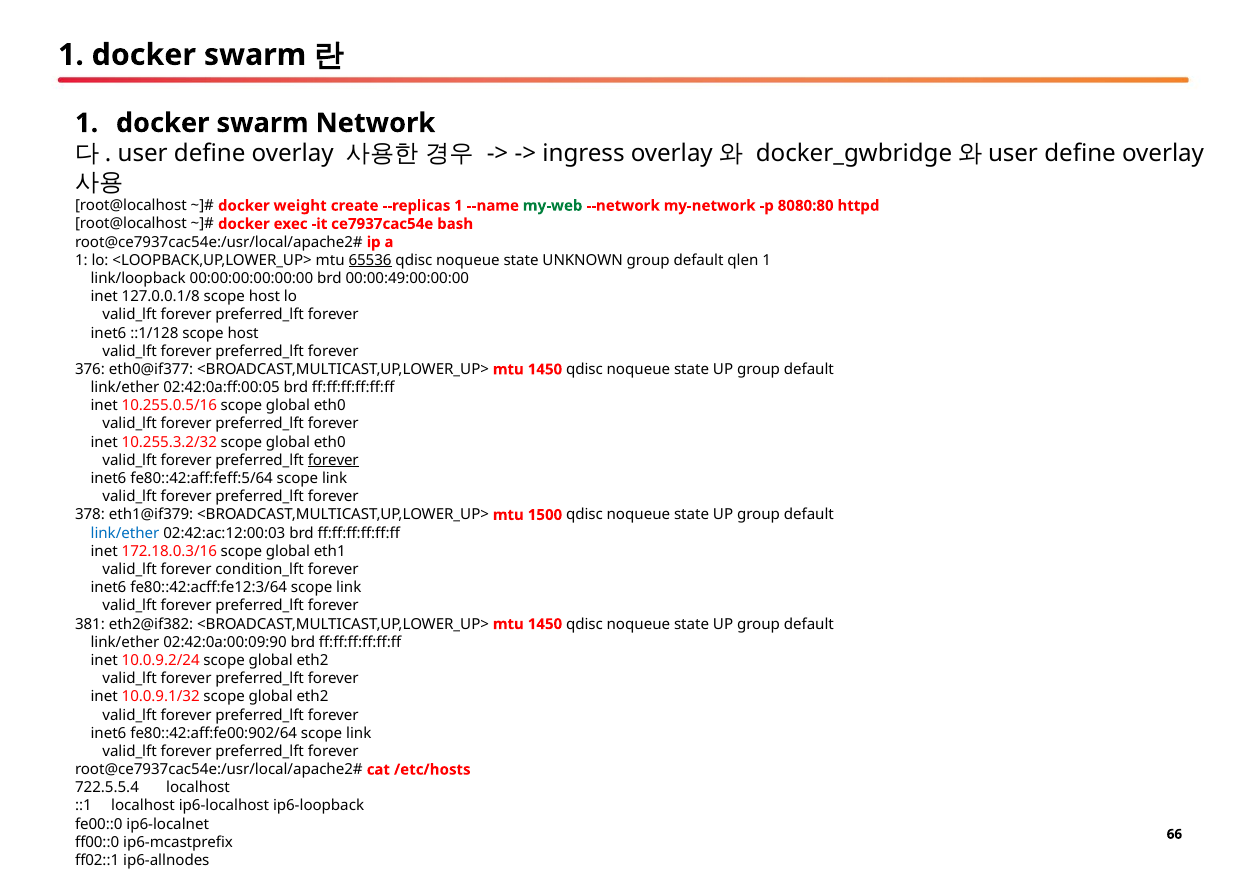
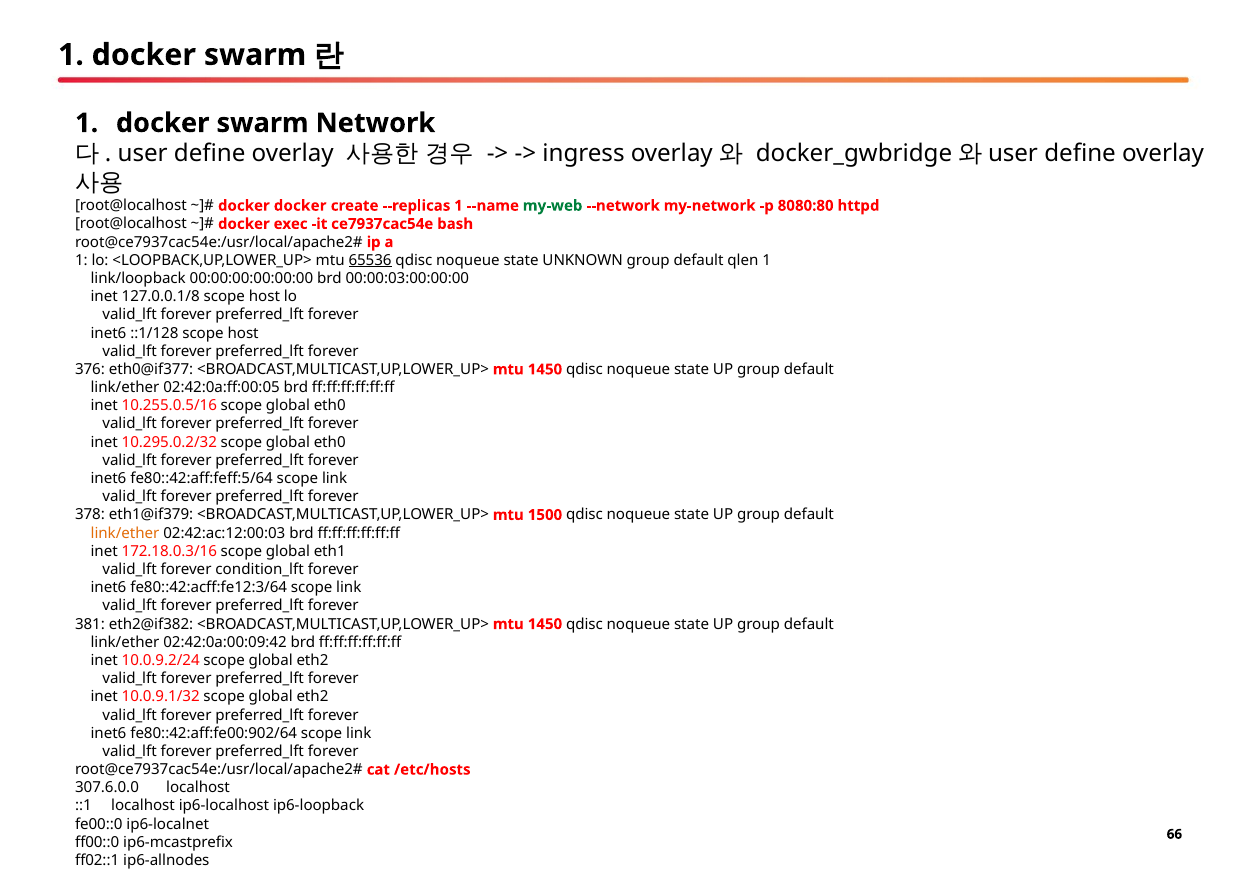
docker weight: weight -> docker (300, 206)
00:00:49:00:00:00: 00:00:49:00:00:00 -> 00:00:03:00:00:00 (407, 278)
10.255.3.2/32: 10.255.3.2/32 -> 10.295.0.2/32 (169, 442)
forever underline: present -> none (333, 460)
link/ether colour: blue -> orange (125, 533)
02:42:0a:00:09:90: 02:42:0a:00:09:90 -> 02:42:0a:00:09:42 (225, 642)
722.5.5.4: 722.5.5.4 -> 307.6.0.0 (107, 788)
